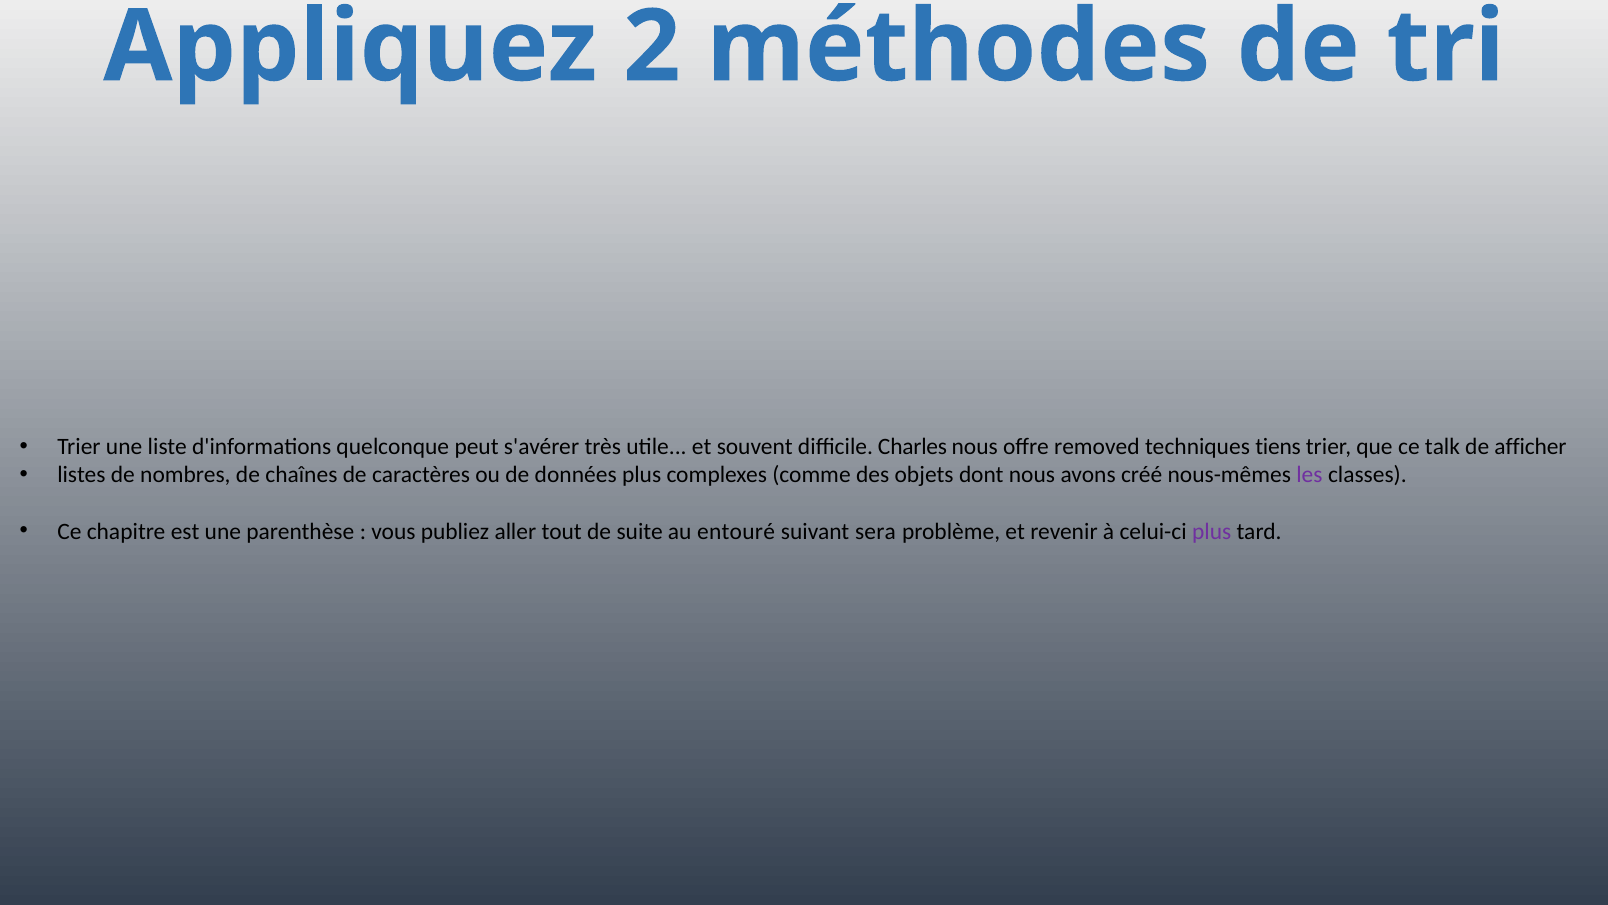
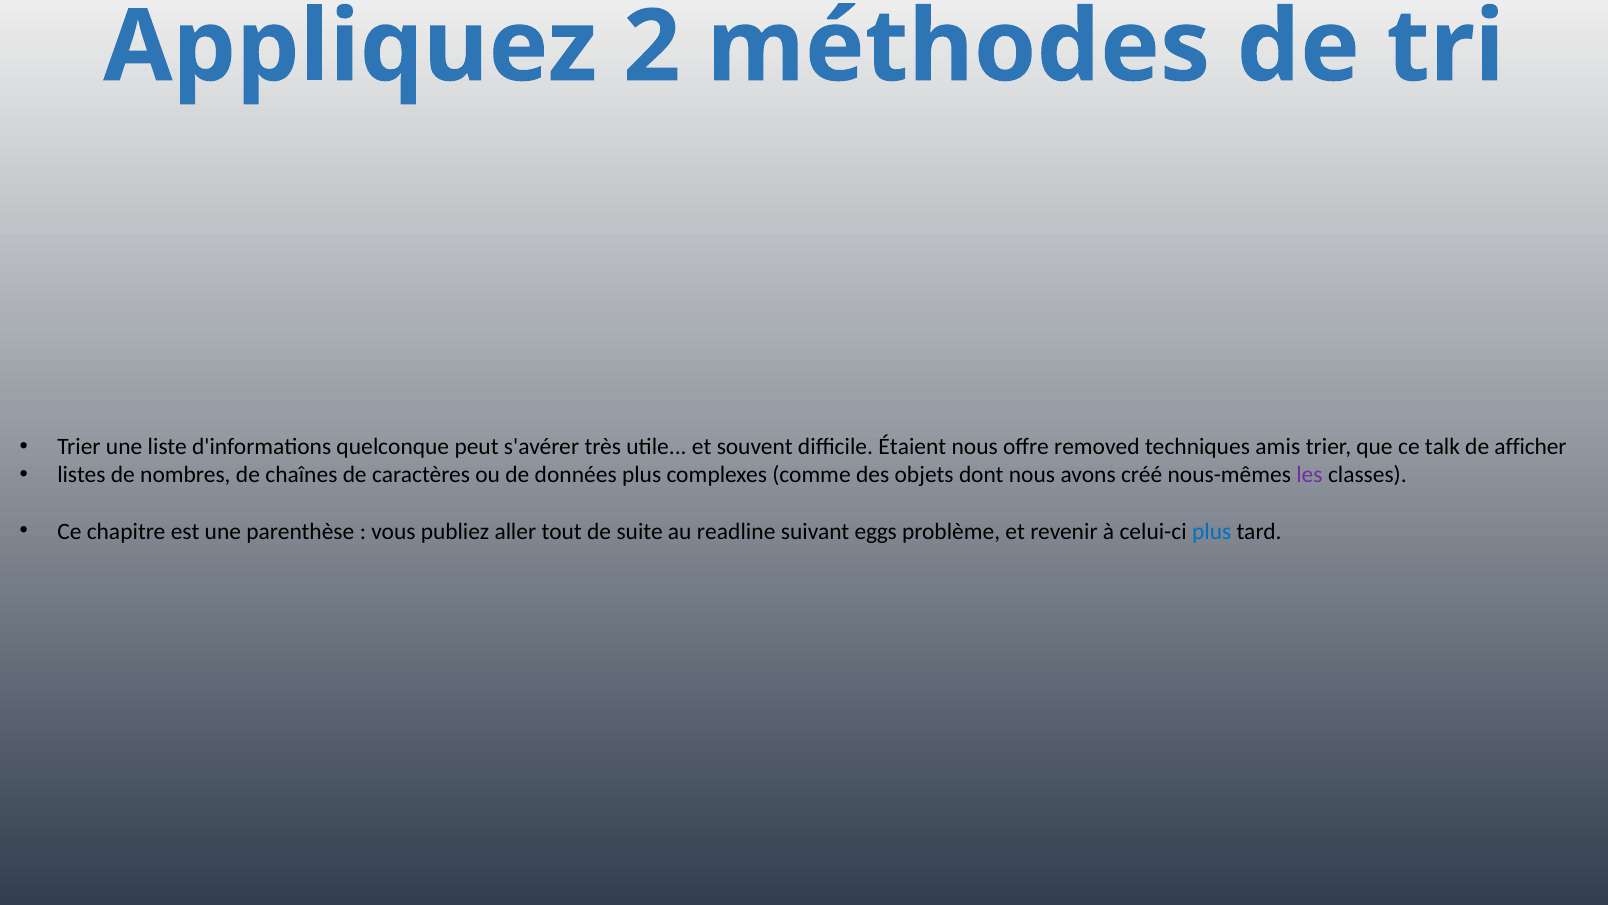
Charles: Charles -> Étaient (912, 447)
tiens: tiens -> amis (1278, 447)
entouré: entouré -> readline (736, 531)
sera: sera -> eggs (876, 531)
plus colour: purple -> blue (1212, 531)
